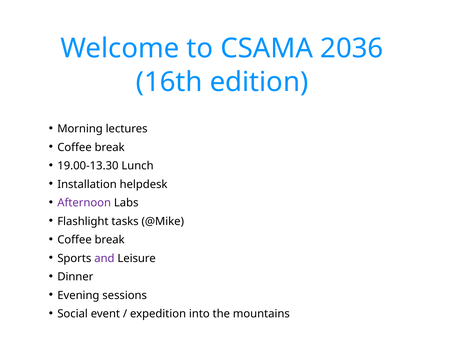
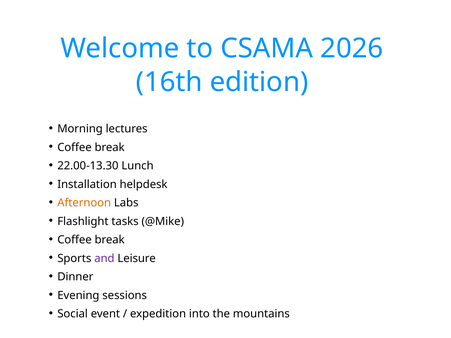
2036: 2036 -> 2026 (352, 48)
19.00-13.30: 19.00-13.30 -> 22.00-13.30 (88, 166)
Afternoon colour: purple -> orange (84, 203)
